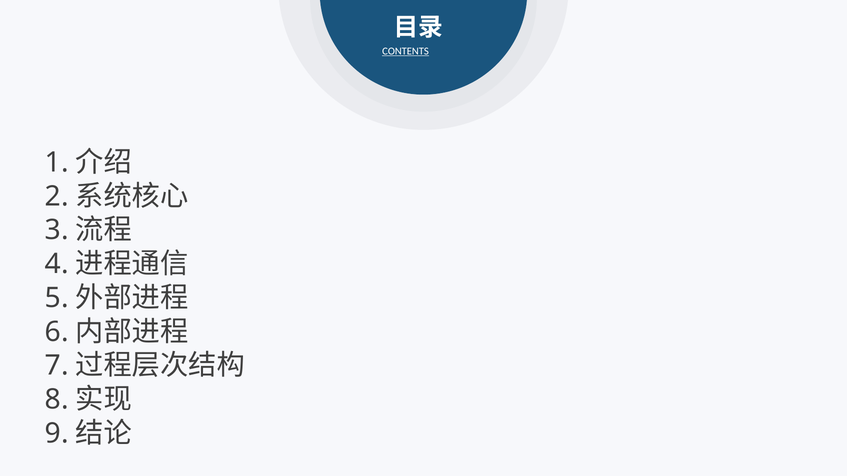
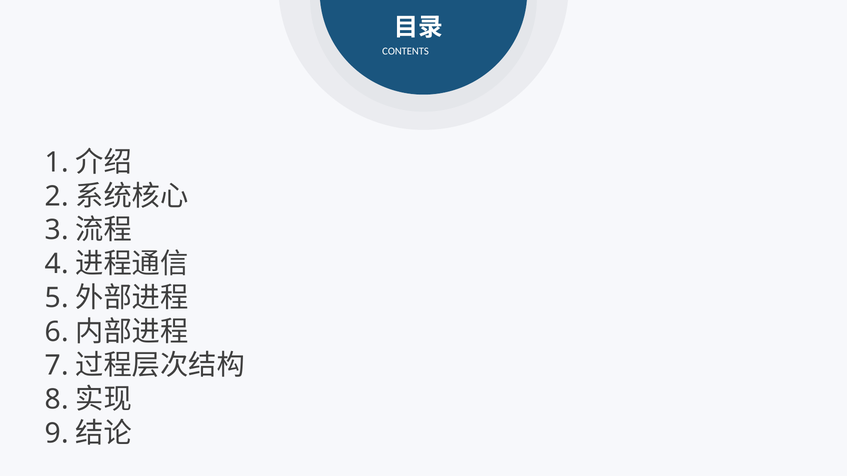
CONTENTS underline: present -> none (406, 51)
